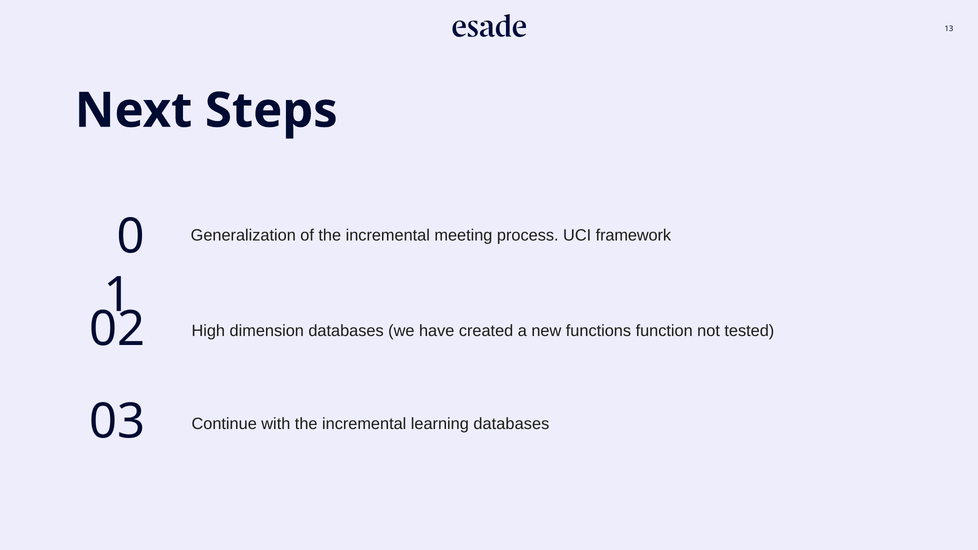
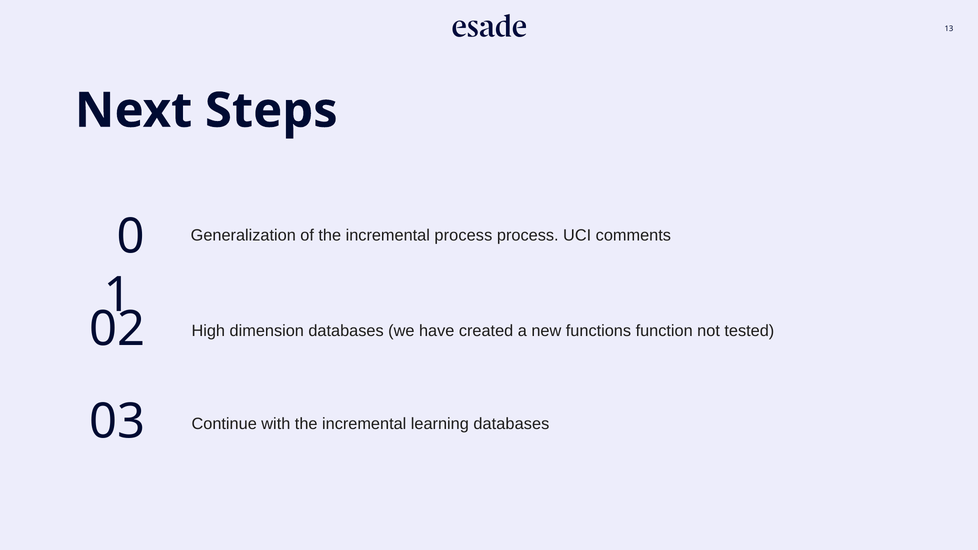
incremental meeting: meeting -> process (463, 235)
framework: framework -> comments (633, 235)
